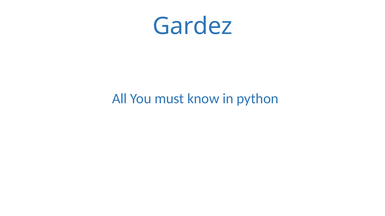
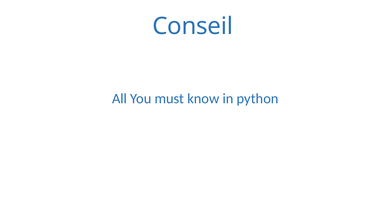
Gardez: Gardez -> Conseil (193, 26)
